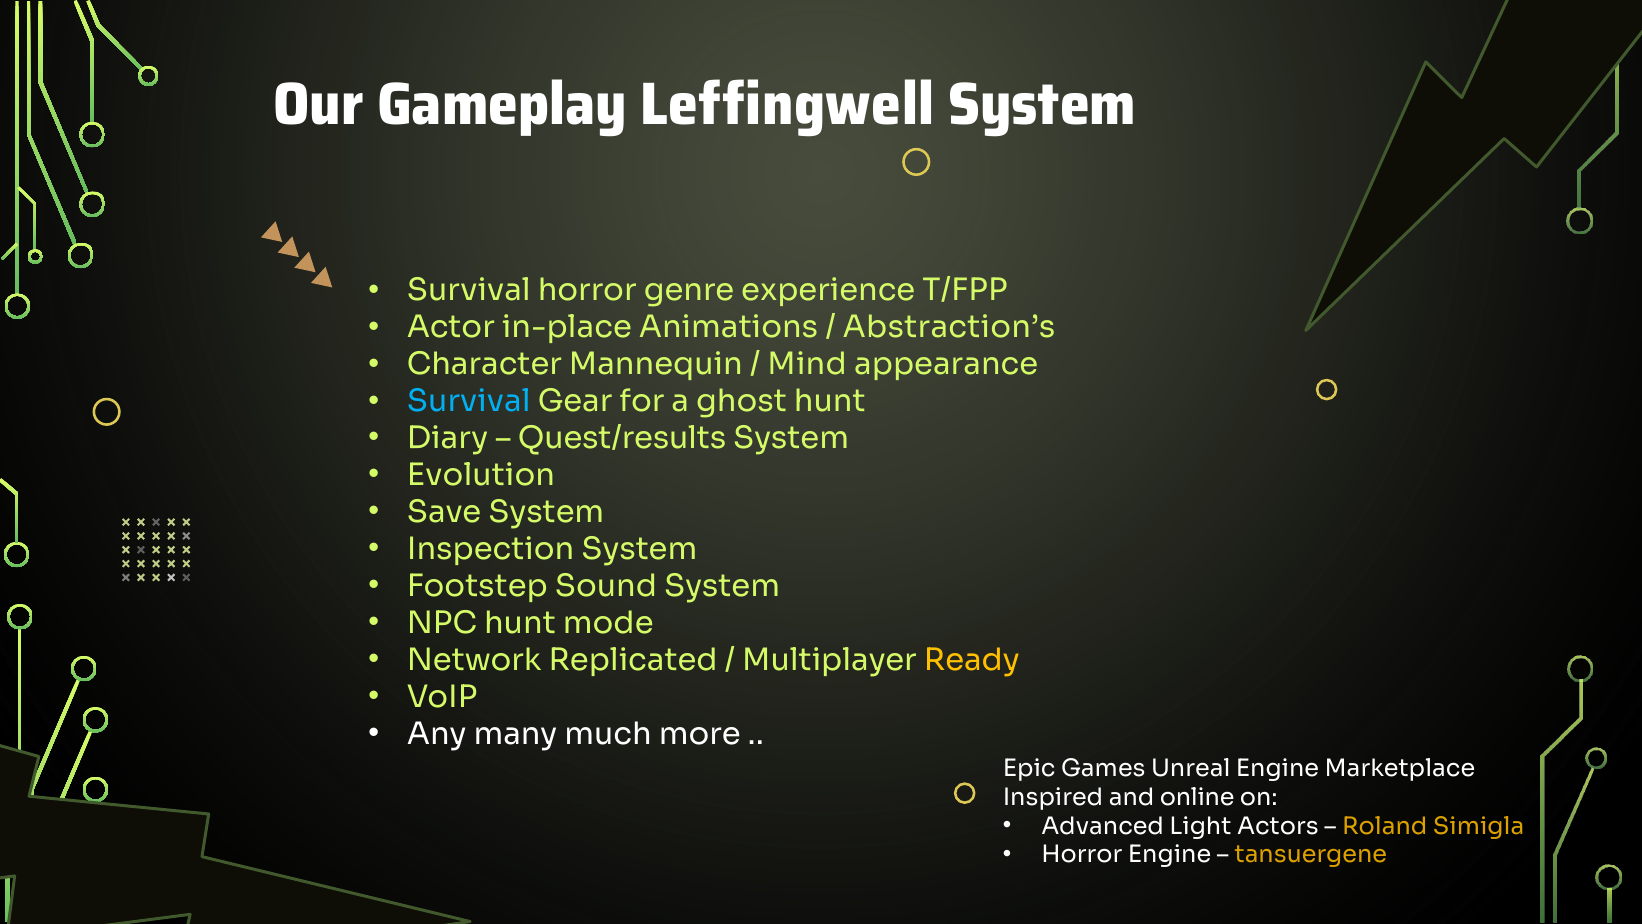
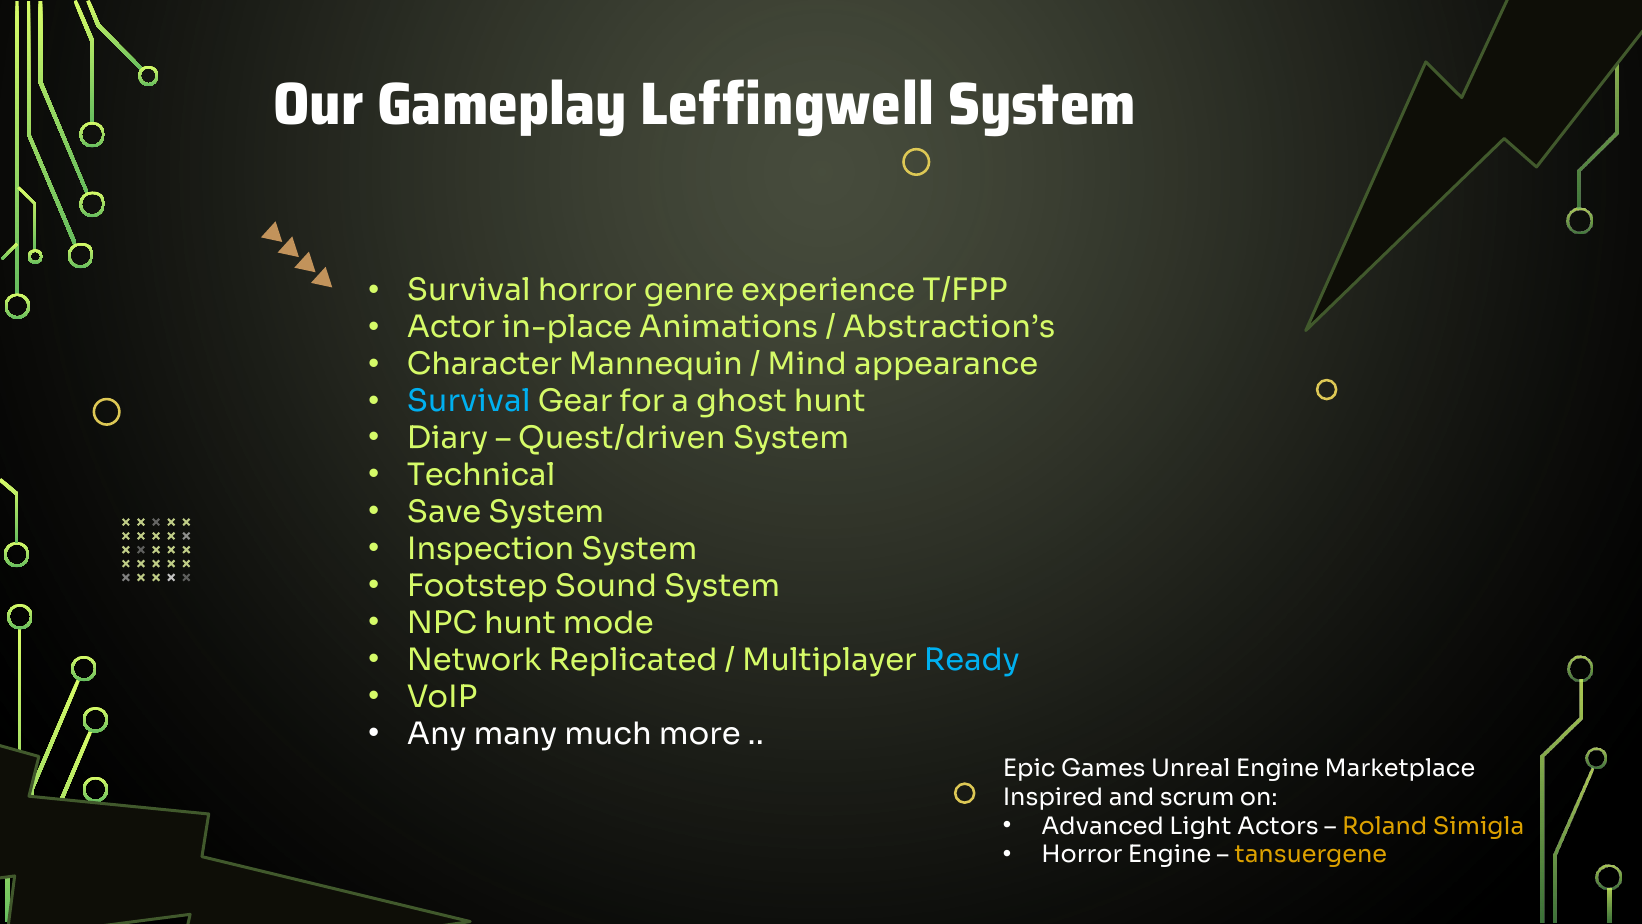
Quest/results: Quest/results -> Quest/driven (622, 438)
Evolution: Evolution -> Technical (481, 475)
Ready colour: yellow -> light blue (972, 660)
online: online -> scrum (1197, 797)
